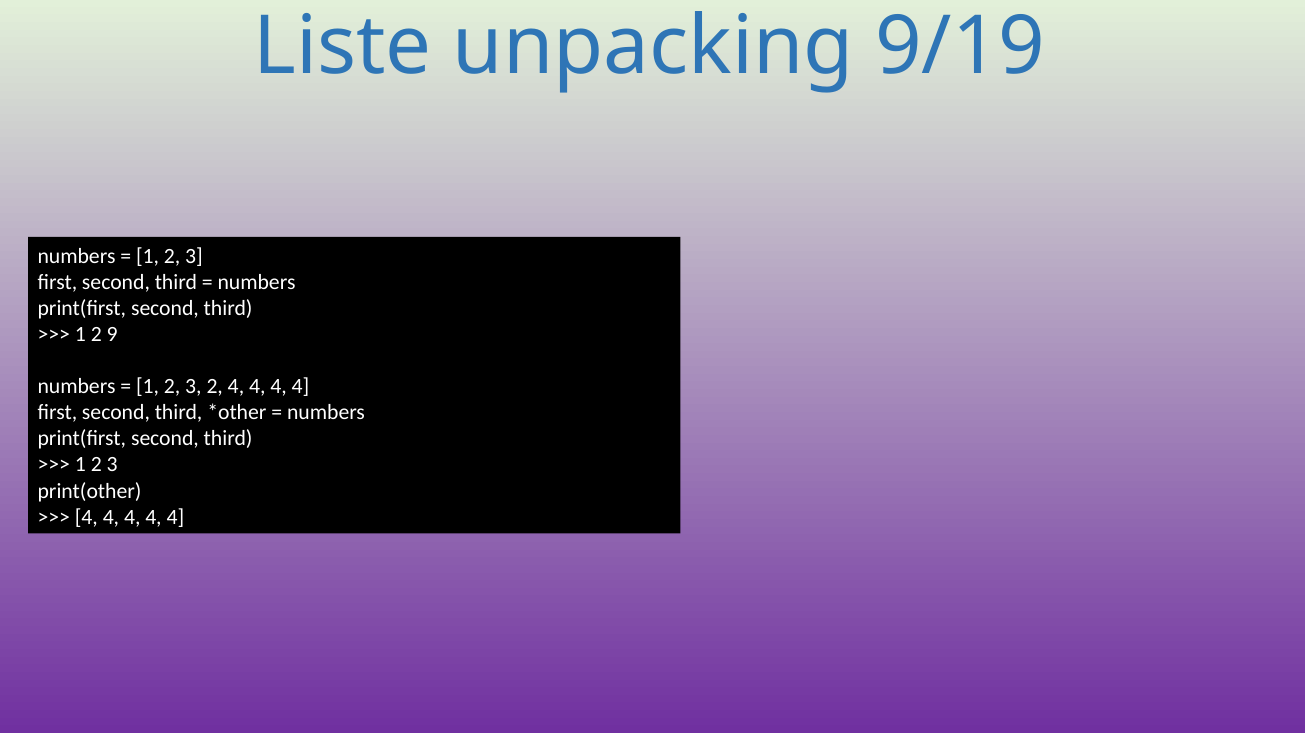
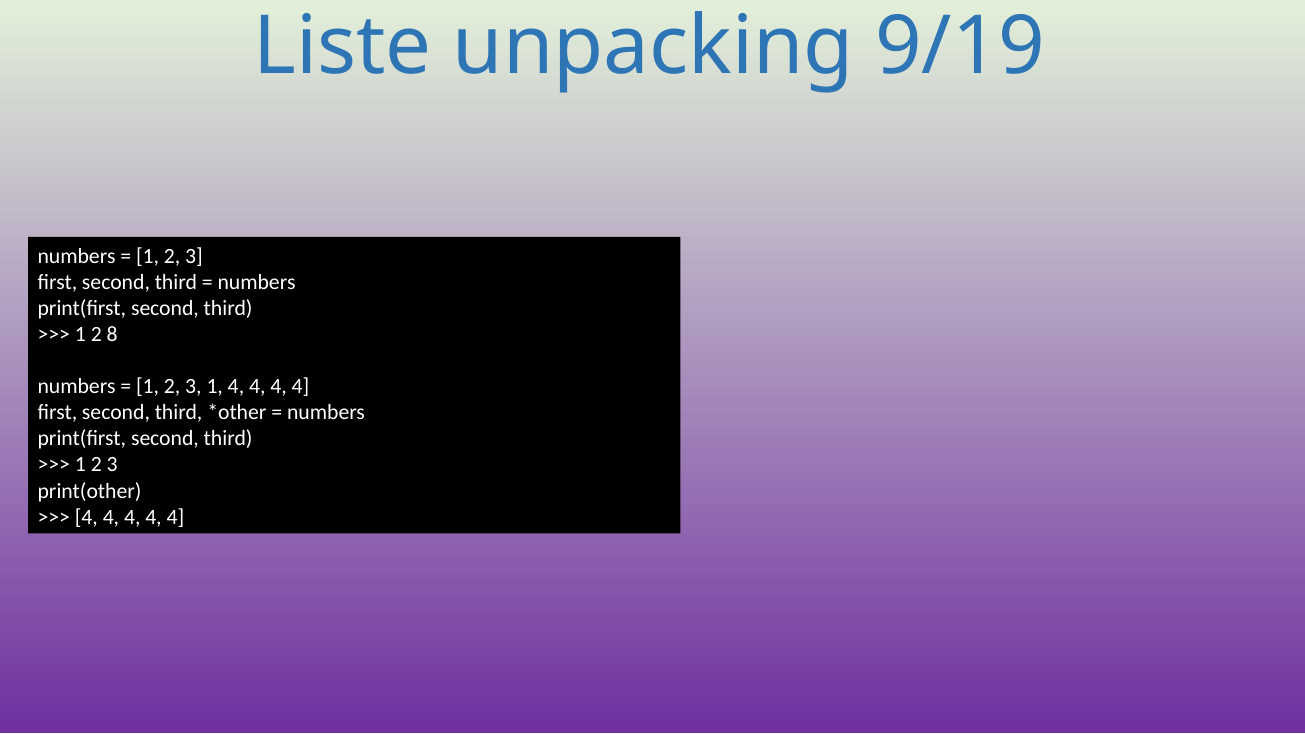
9: 9 -> 8 (112, 334)
3 2: 2 -> 1 (215, 387)
